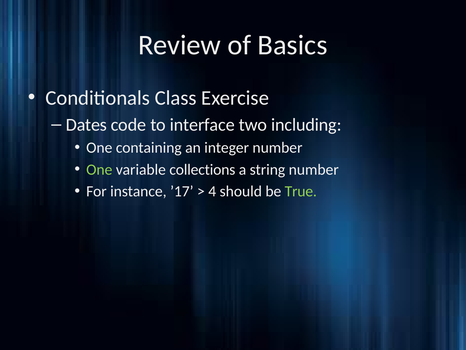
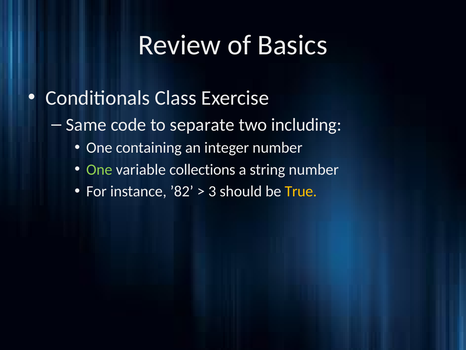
Dates: Dates -> Same (86, 125)
interface: interface -> separate (202, 125)
’17: ’17 -> ’82 (182, 191)
4: 4 -> 3 (212, 191)
True colour: light green -> yellow (301, 191)
